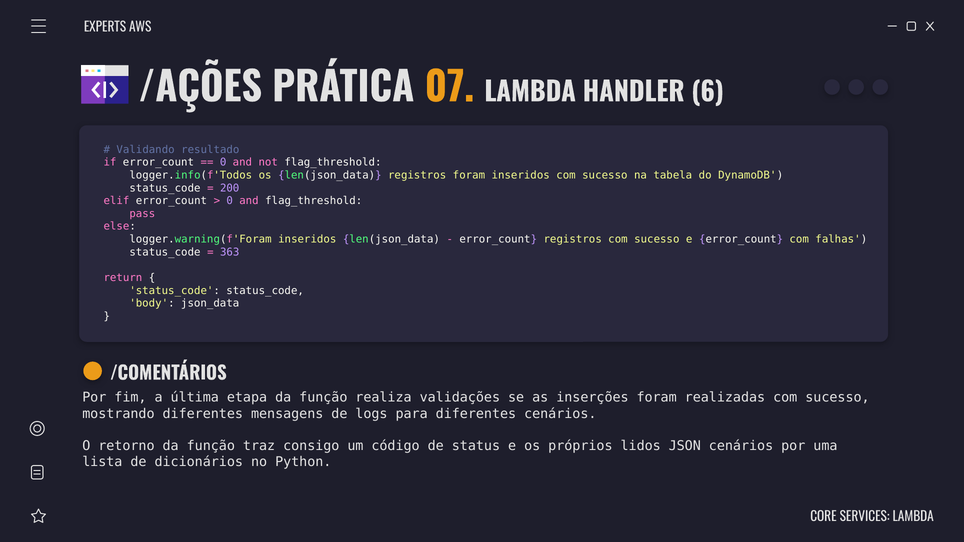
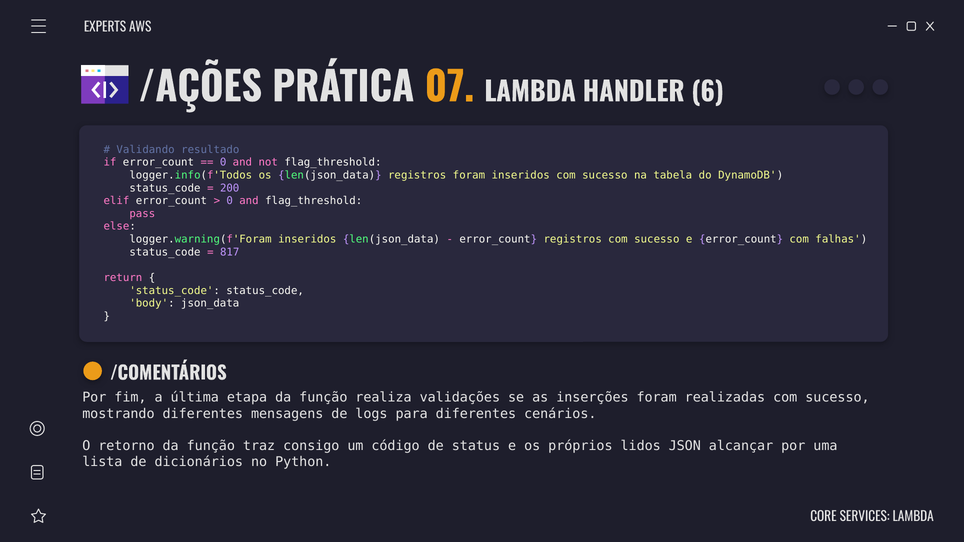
363: 363 -> 817 (230, 252)
JSON cenários: cenários -> alcançar (741, 446)
